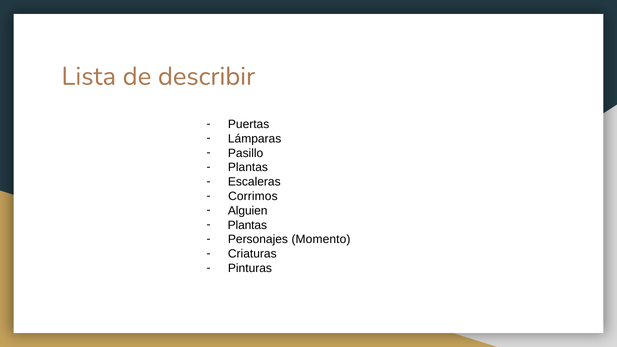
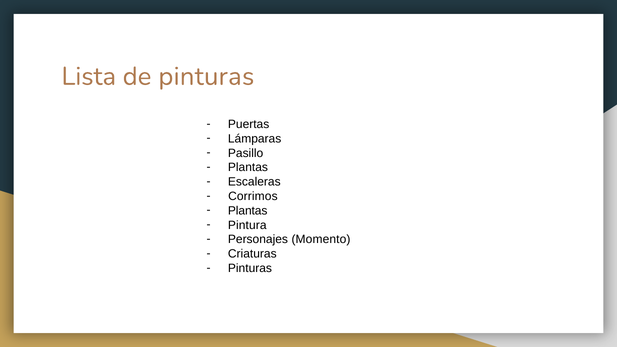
de describir: describir -> pinturas (206, 76)
Alguien: Alguien -> Plantas (248, 211)
Plantas: Plantas -> Pintura (247, 225)
